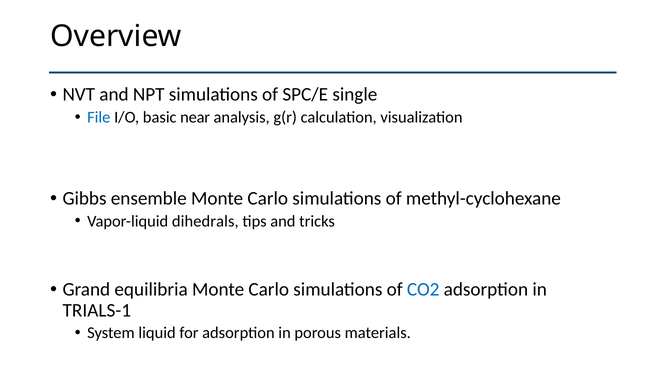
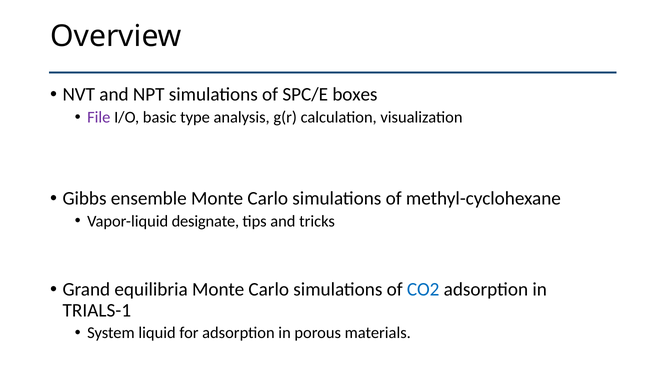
single: single -> boxes (355, 95)
File colour: blue -> purple (99, 117)
near: near -> type (195, 117)
dihedrals: dihedrals -> designate (205, 221)
